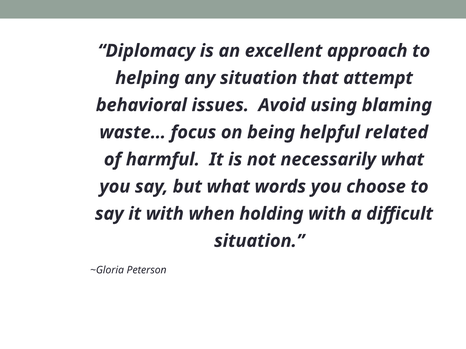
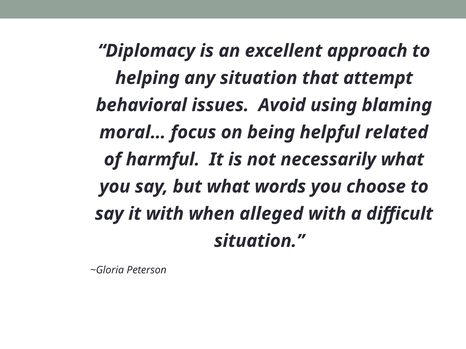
waste…: waste… -> moral… (133, 132)
holding: holding -> alleged (271, 214)
